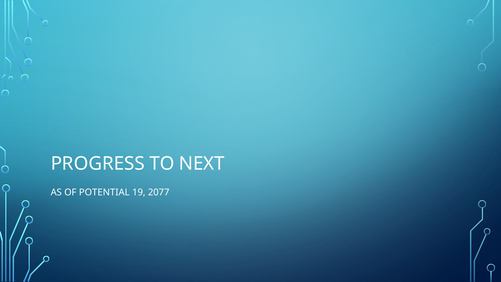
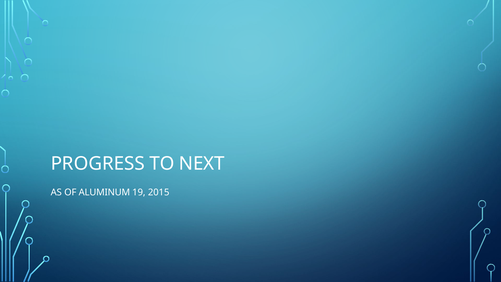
POTENTIAL: POTENTIAL -> ALUMINUM (104, 192)
2077: 2077 -> 2015 (159, 192)
